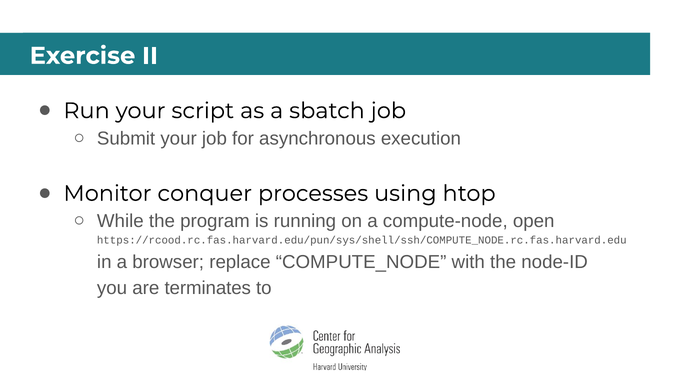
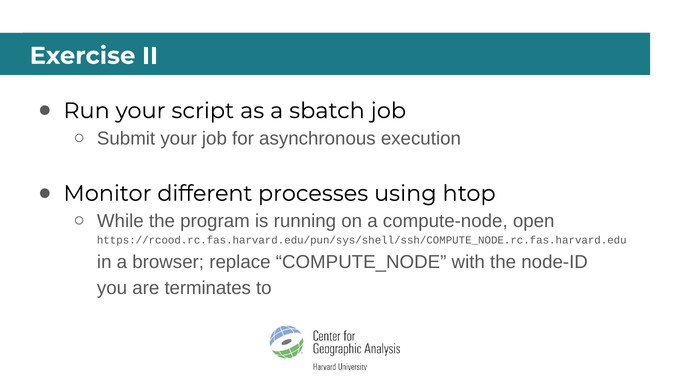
conquer: conquer -> different (205, 193)
